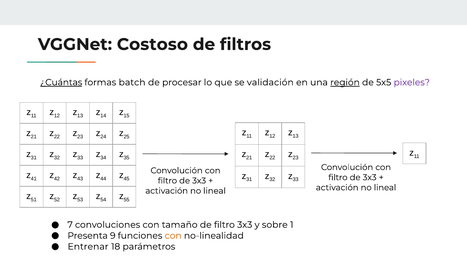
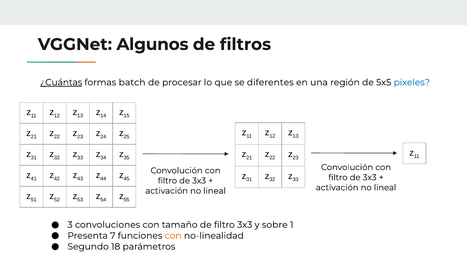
Costoso: Costoso -> Algunos (153, 44)
validación: validación -> diferentes (270, 82)
región underline: present -> none (345, 82)
pixeles colour: purple -> blue (412, 82)
7: 7 -> 3 (70, 224)
9: 9 -> 7 (113, 235)
Entrenar: Entrenar -> Segundo (88, 246)
